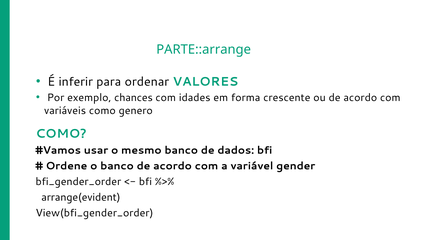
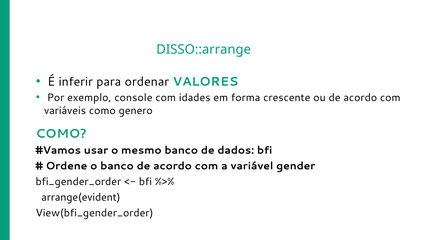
PARTE::arrange: PARTE::arrange -> DISSO::arrange (204, 49)
chances: chances -> console (133, 98)
